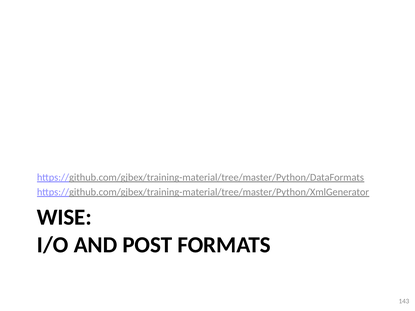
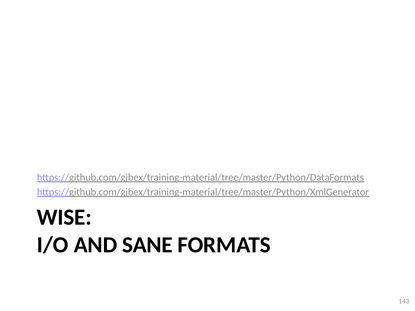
POST: POST -> SANE (147, 245)
